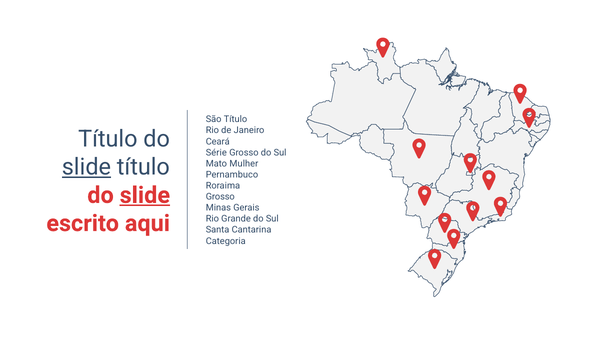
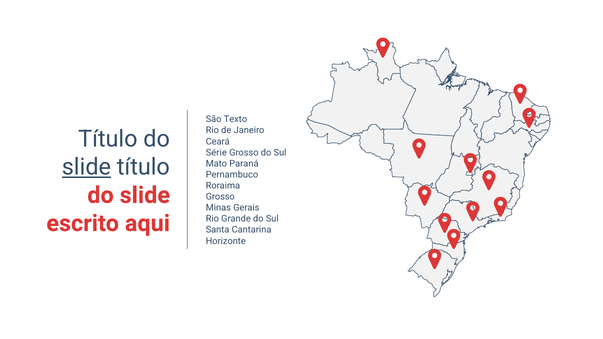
São Título: Título -> Texto (235, 119)
Mulher: Mulher -> Paraná (244, 164)
slide underline: present -> none (145, 195)
Categoria: Categoria -> Horizonte (226, 241)
